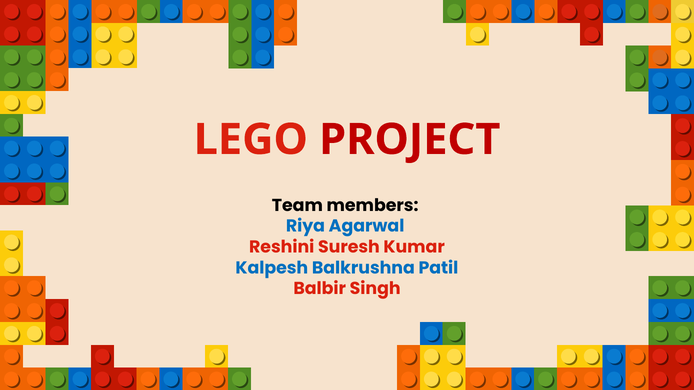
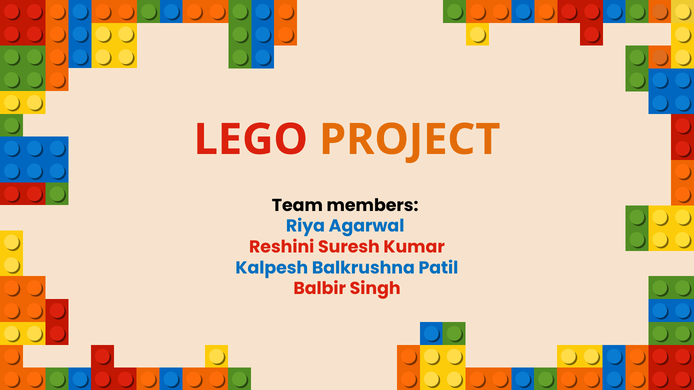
PROJECT colour: red -> orange (410, 140)
